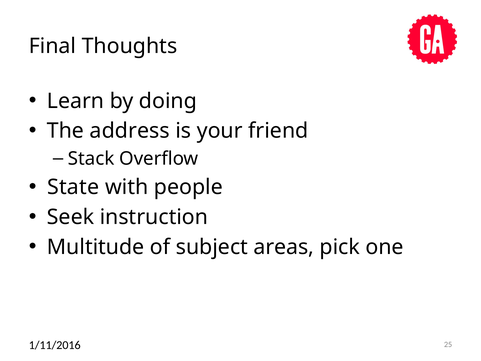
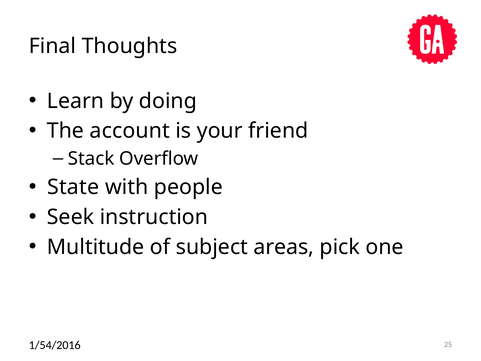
address: address -> account (130, 131)
1/11/2016: 1/11/2016 -> 1/54/2016 (55, 345)
